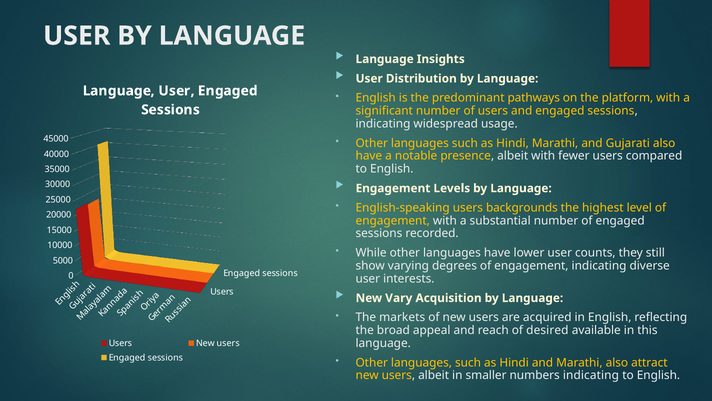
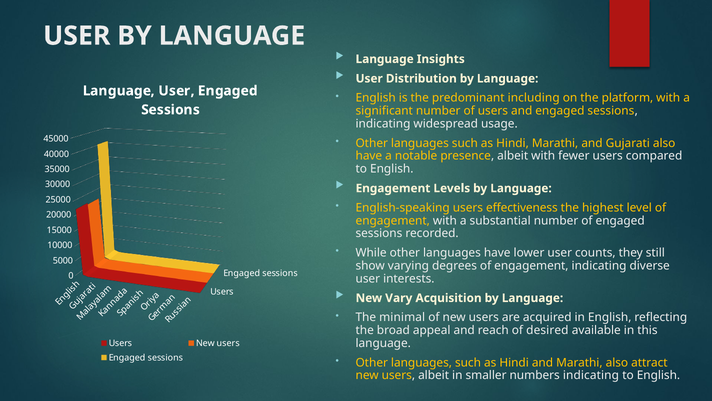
pathways: pathways -> including (534, 98)
backgrounds: backgrounds -> effectiveness (522, 208)
markets: markets -> minimal (402, 317)
